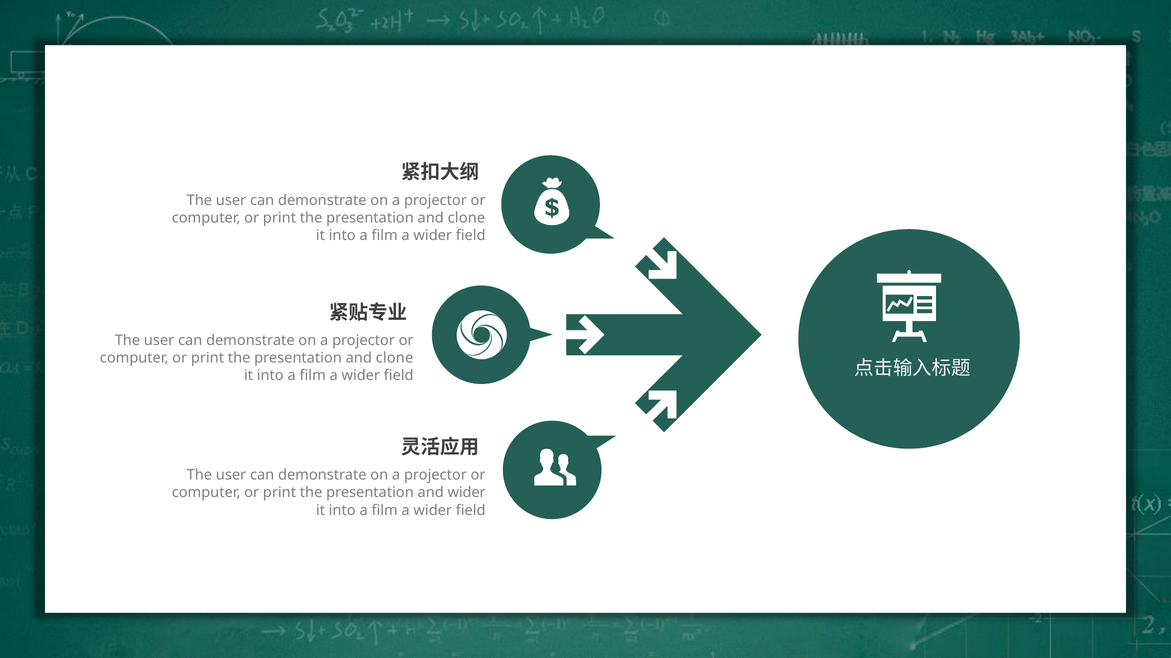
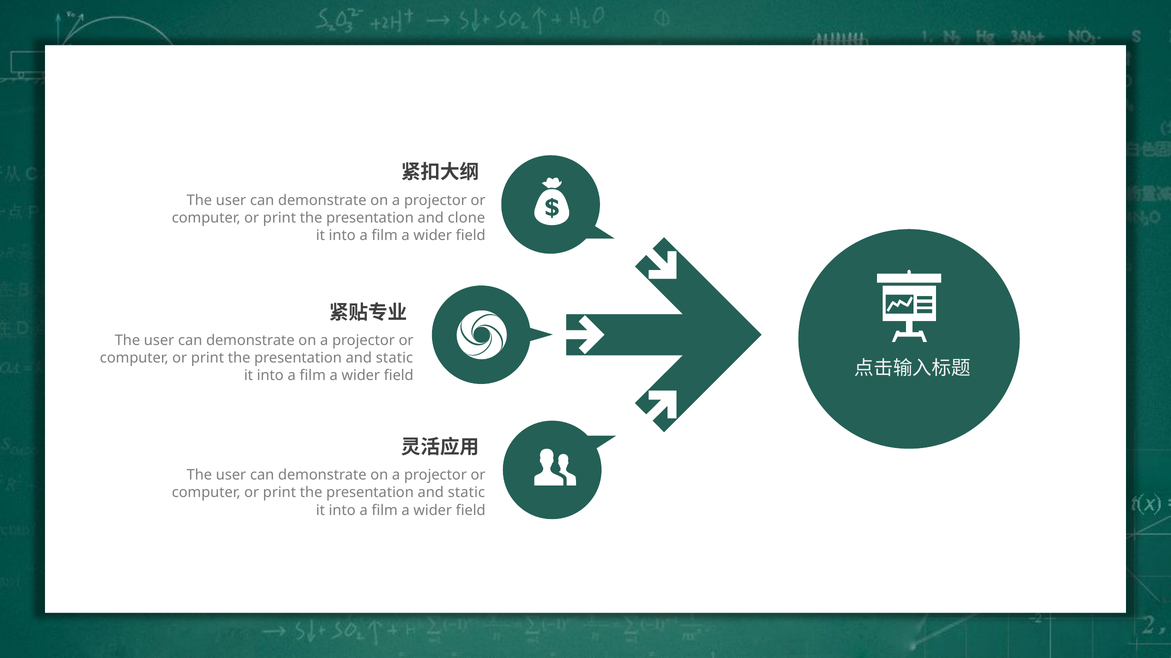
clone: clone -> static (394, 358)
wider: wider -> static (466, 493)
